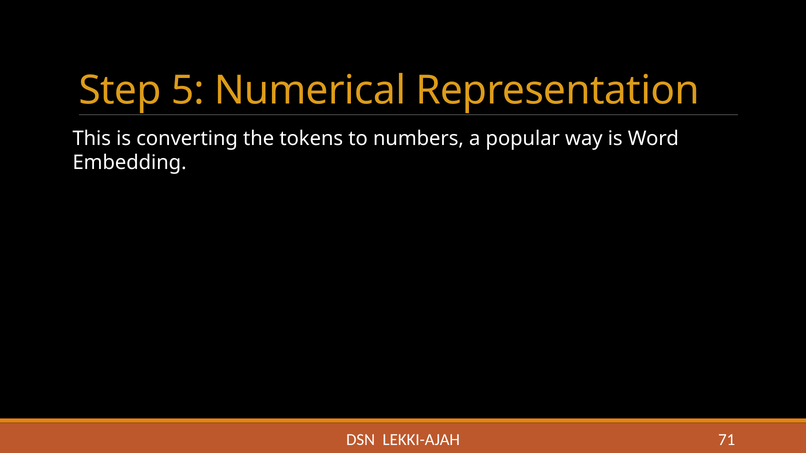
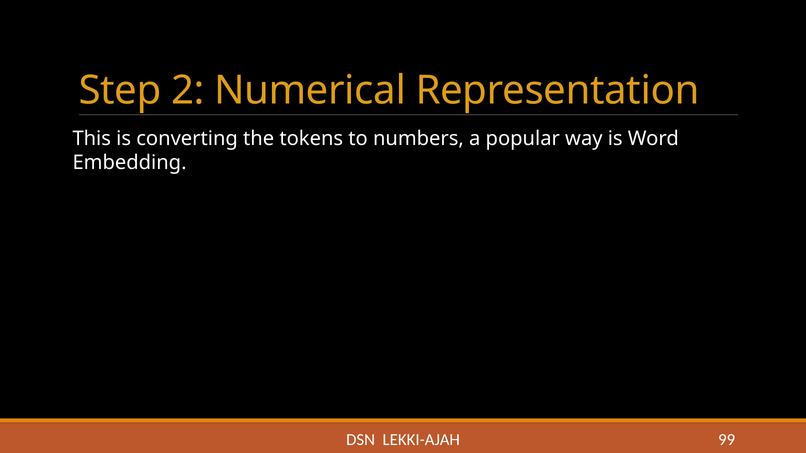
5: 5 -> 2 (188, 90)
71: 71 -> 99 (727, 440)
